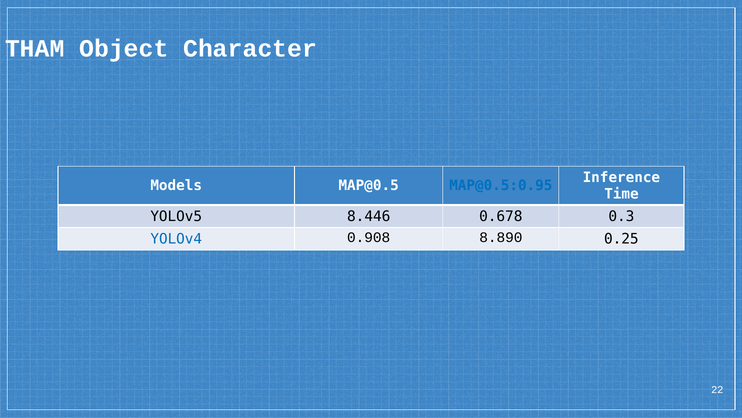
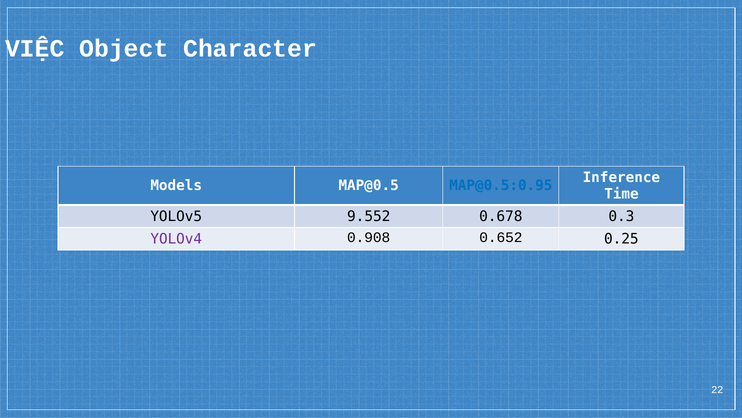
THAM: THAM -> VIỆC (35, 49)
8.446: 8.446 -> 9.552 (369, 216)
YOLOv4 colour: blue -> purple (176, 239)
8.890: 8.890 -> 0.652 (501, 237)
